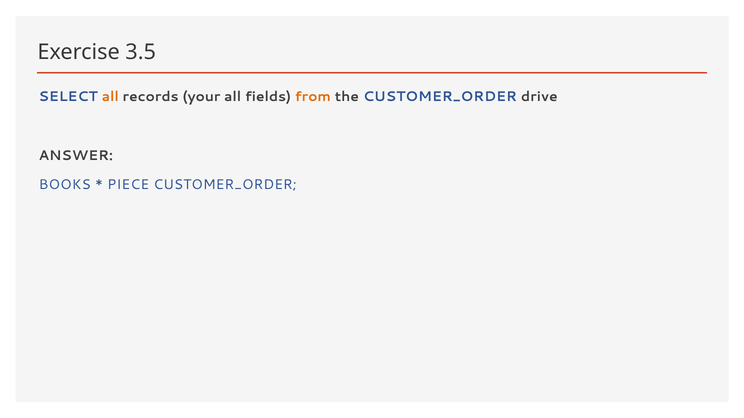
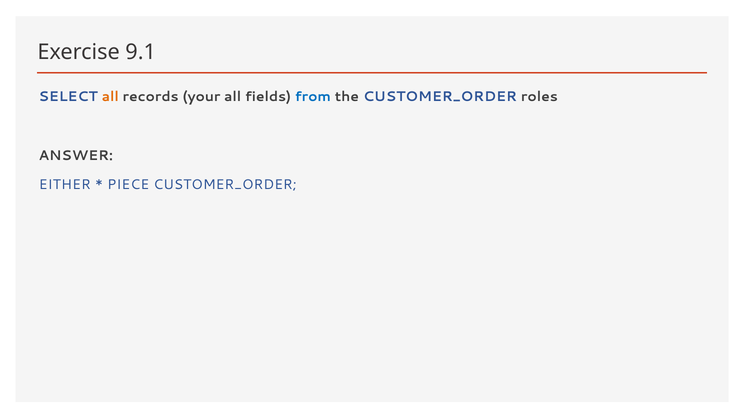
3.5: 3.5 -> 9.1 (141, 52)
from colour: orange -> blue (313, 97)
drive: drive -> roles (539, 97)
BOOKS: BOOKS -> EITHER (65, 185)
